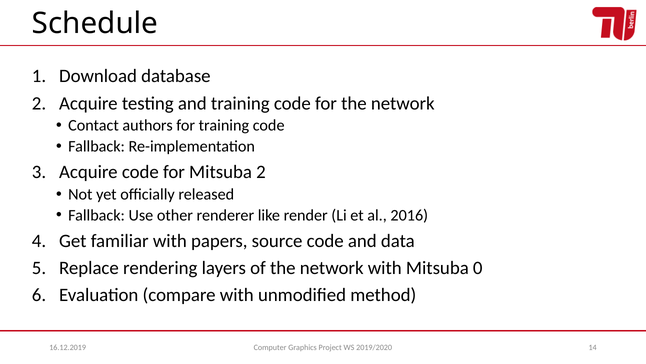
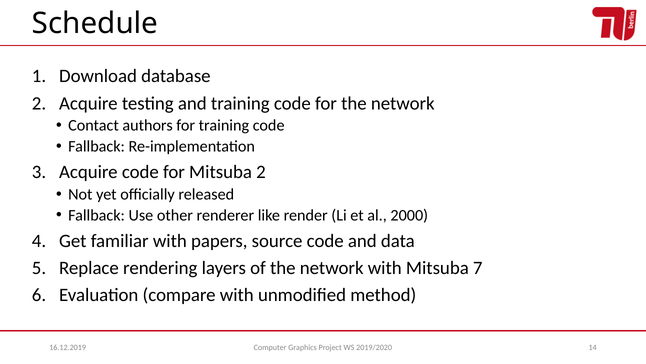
2016: 2016 -> 2000 (409, 215)
0: 0 -> 7 (478, 267)
